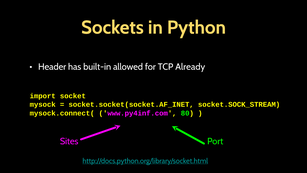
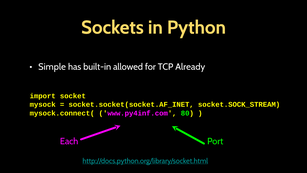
Header: Header -> Simple (52, 67)
Sites: Sites -> Each (69, 141)
